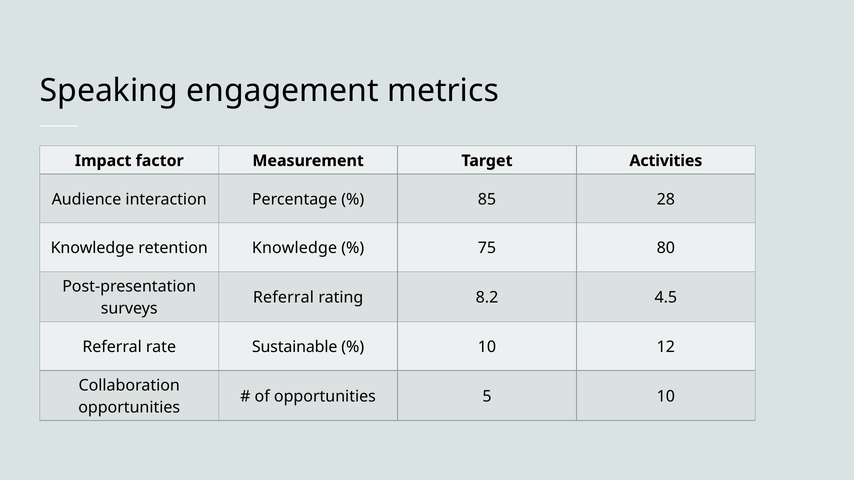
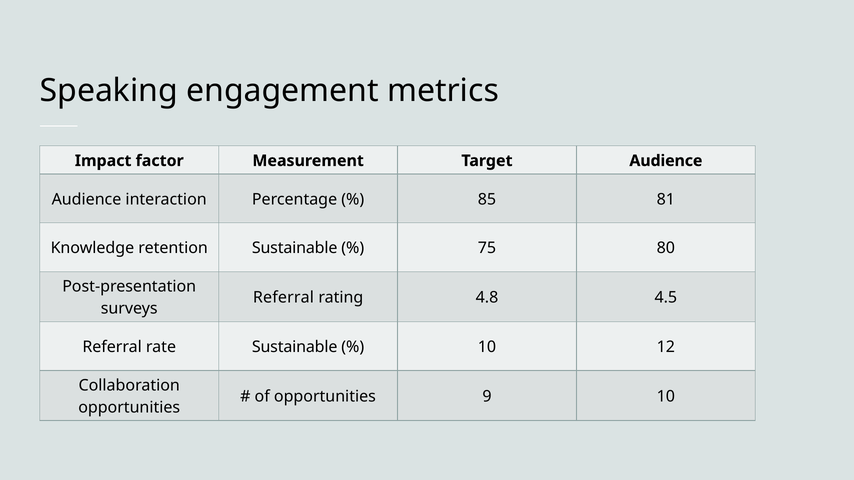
Target Activities: Activities -> Audience (666, 161)
28: 28 -> 81 (666, 199)
retention Knowledge: Knowledge -> Sustainable (295, 248)
8.2: 8.2 -> 4.8 (487, 298)
5: 5 -> 9 (487, 397)
